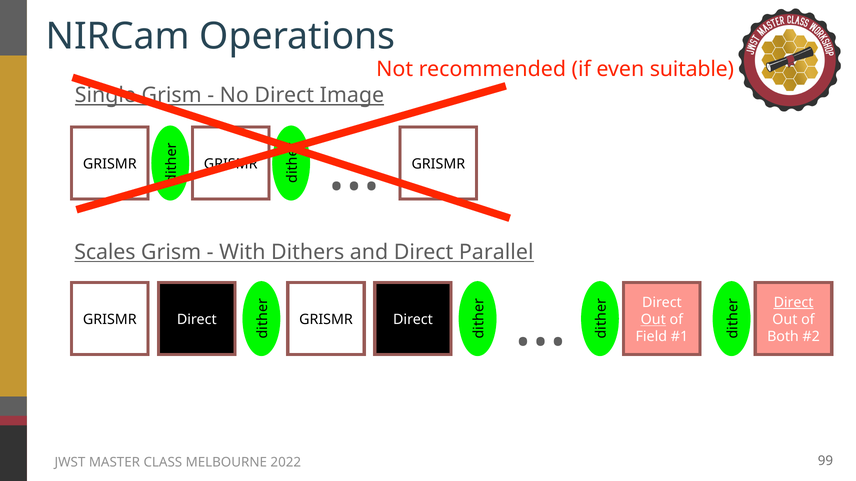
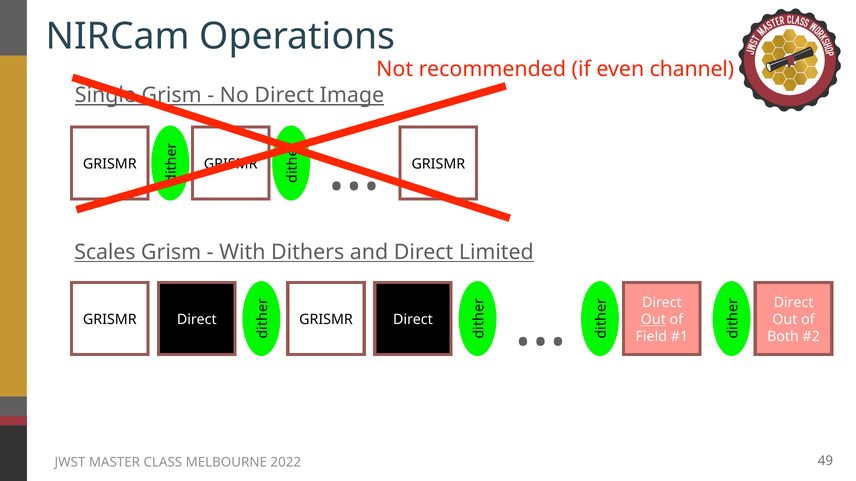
suitable: suitable -> channel (692, 69)
Parallel: Parallel -> Limited (496, 252)
Direct underline: present -> none (794, 303)
99: 99 -> 49 (825, 461)
